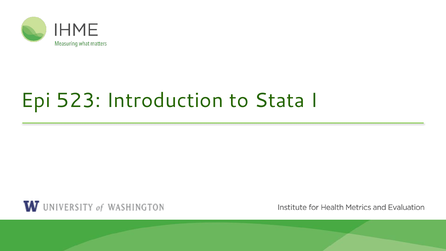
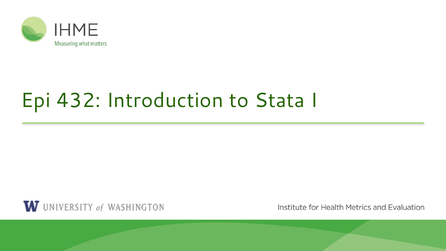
523: 523 -> 432 (78, 100)
